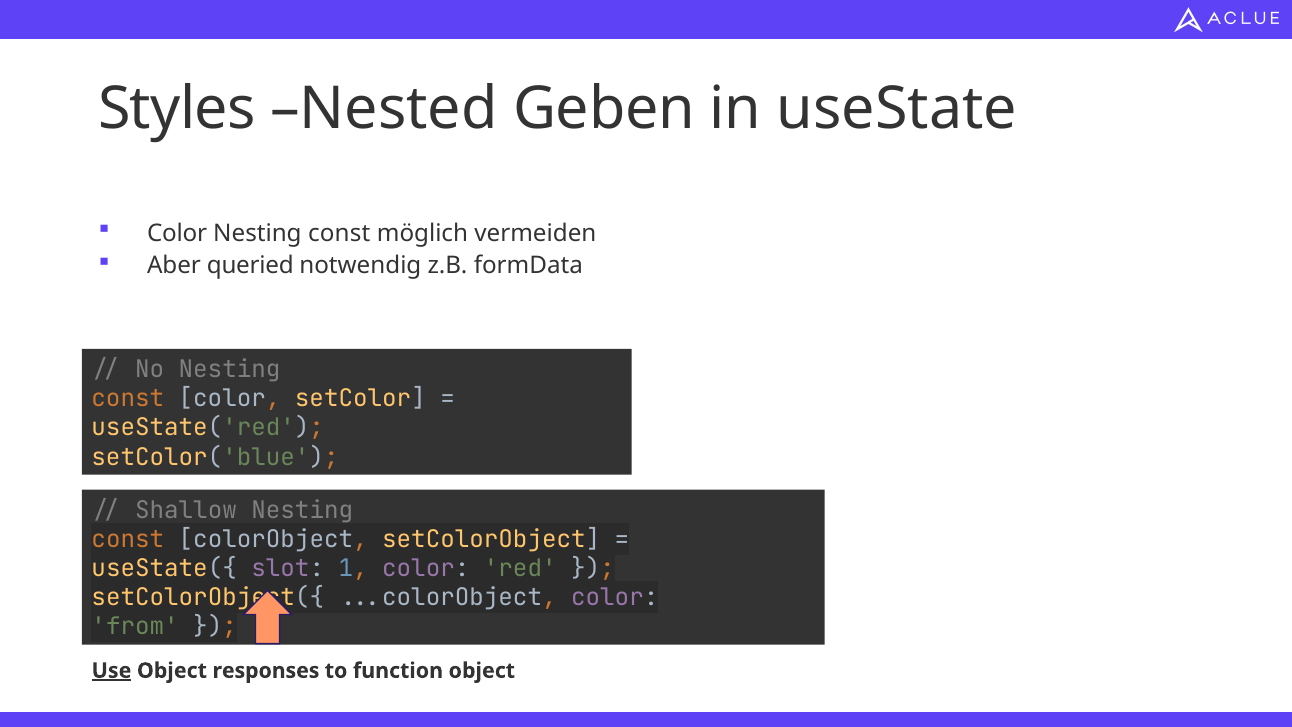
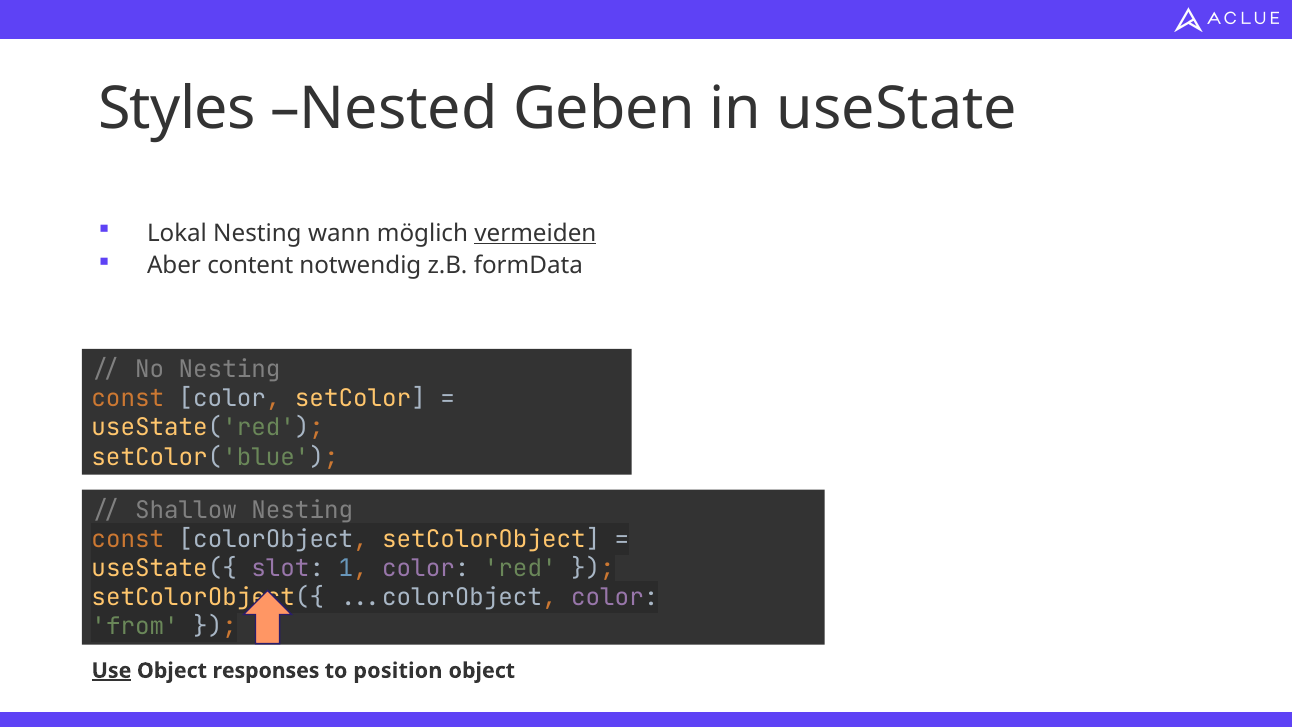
Color: Color -> Lokal (177, 233)
const: const -> wann (339, 233)
vermeiden underline: none -> present (535, 233)
queried: queried -> content (250, 266)
function: function -> position (398, 670)
